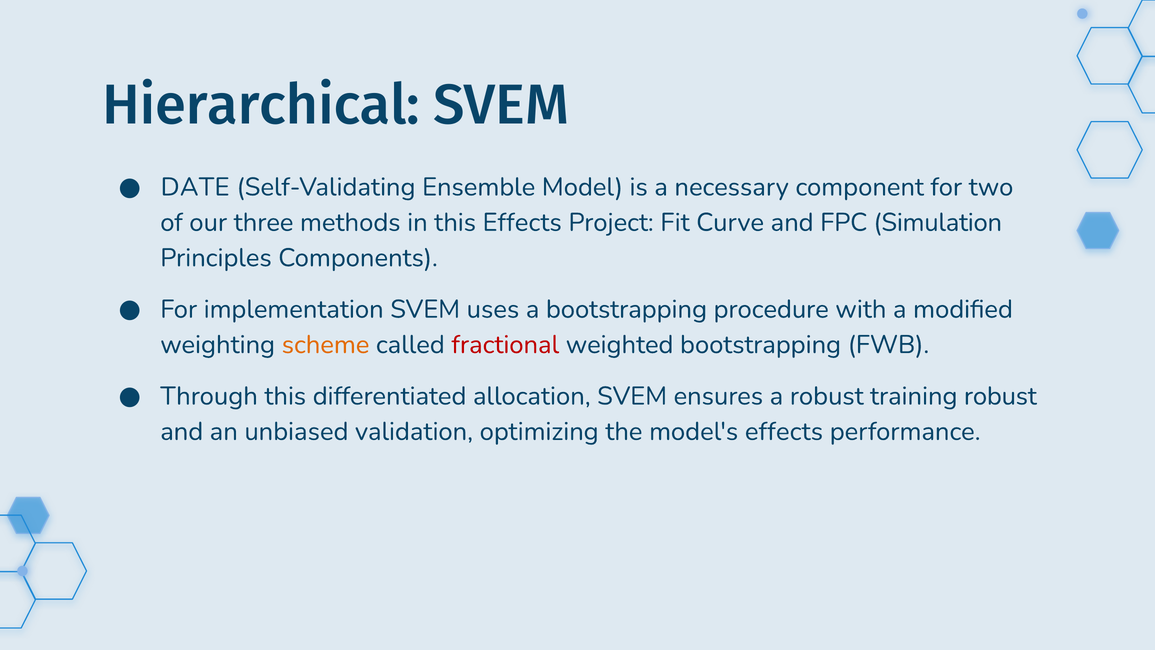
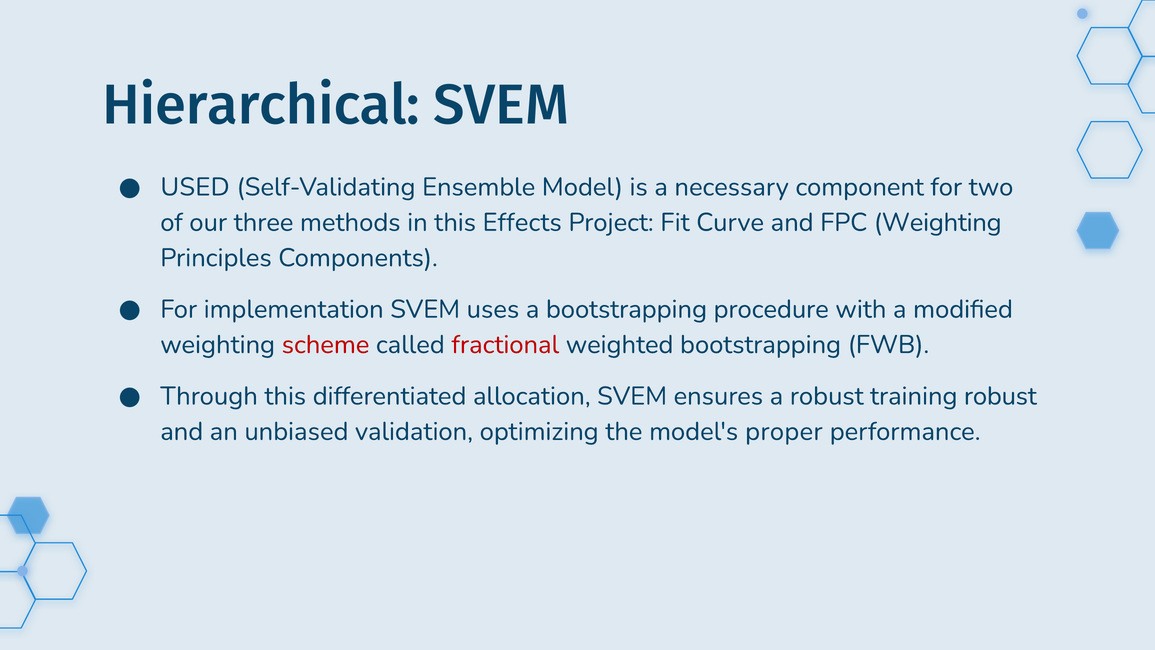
DATE: DATE -> USED (195, 187)
FPC Simulation: Simulation -> Weighting (938, 222)
scheme colour: orange -> red (326, 344)
model's effects: effects -> proper (784, 431)
